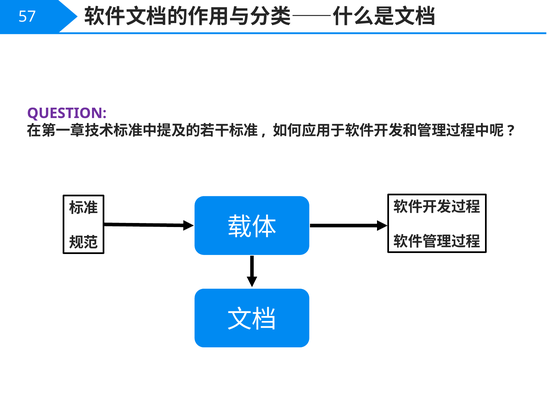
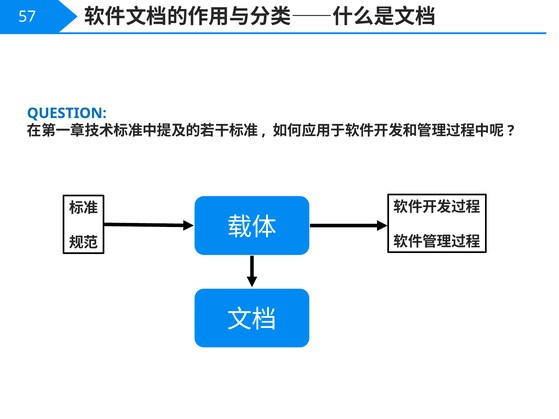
QUESTION colour: purple -> blue (67, 113)
